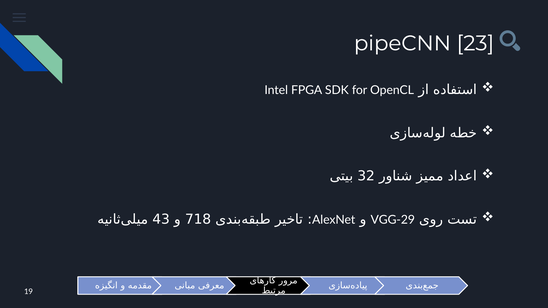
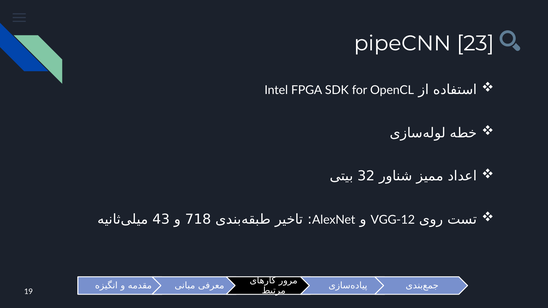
VGG-29: VGG-29 -> VGG-12 (393, 220)
